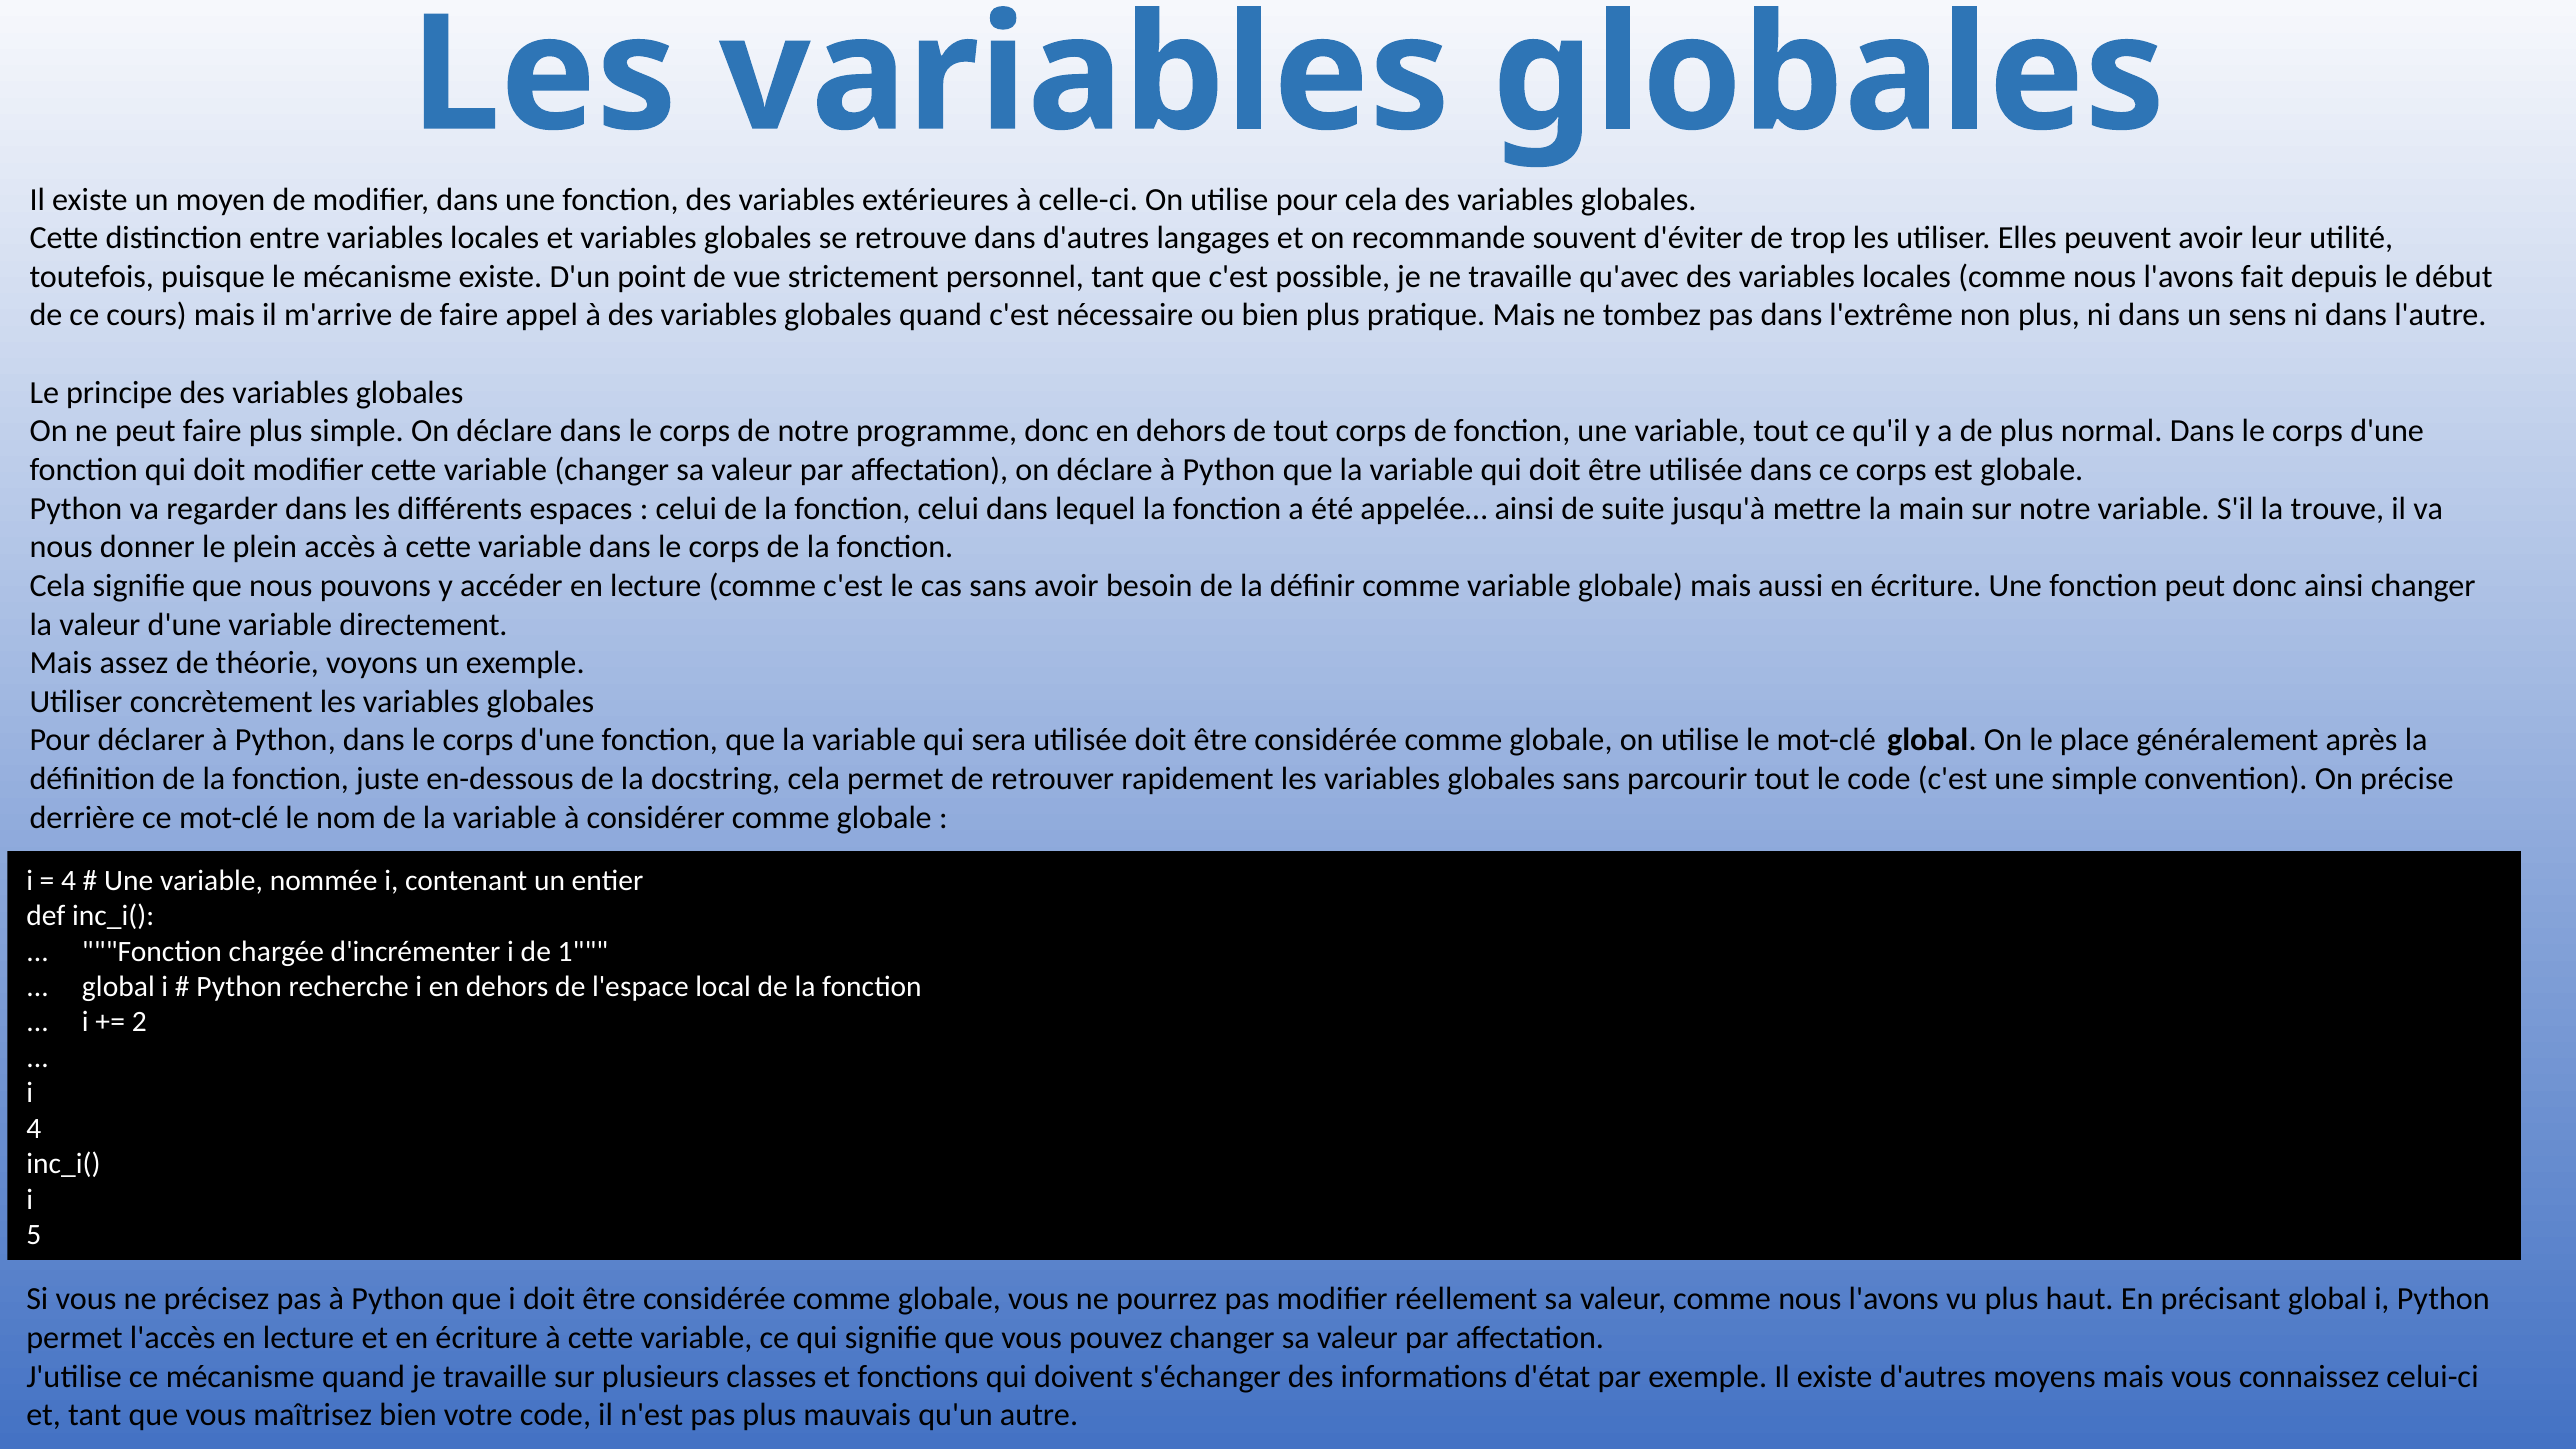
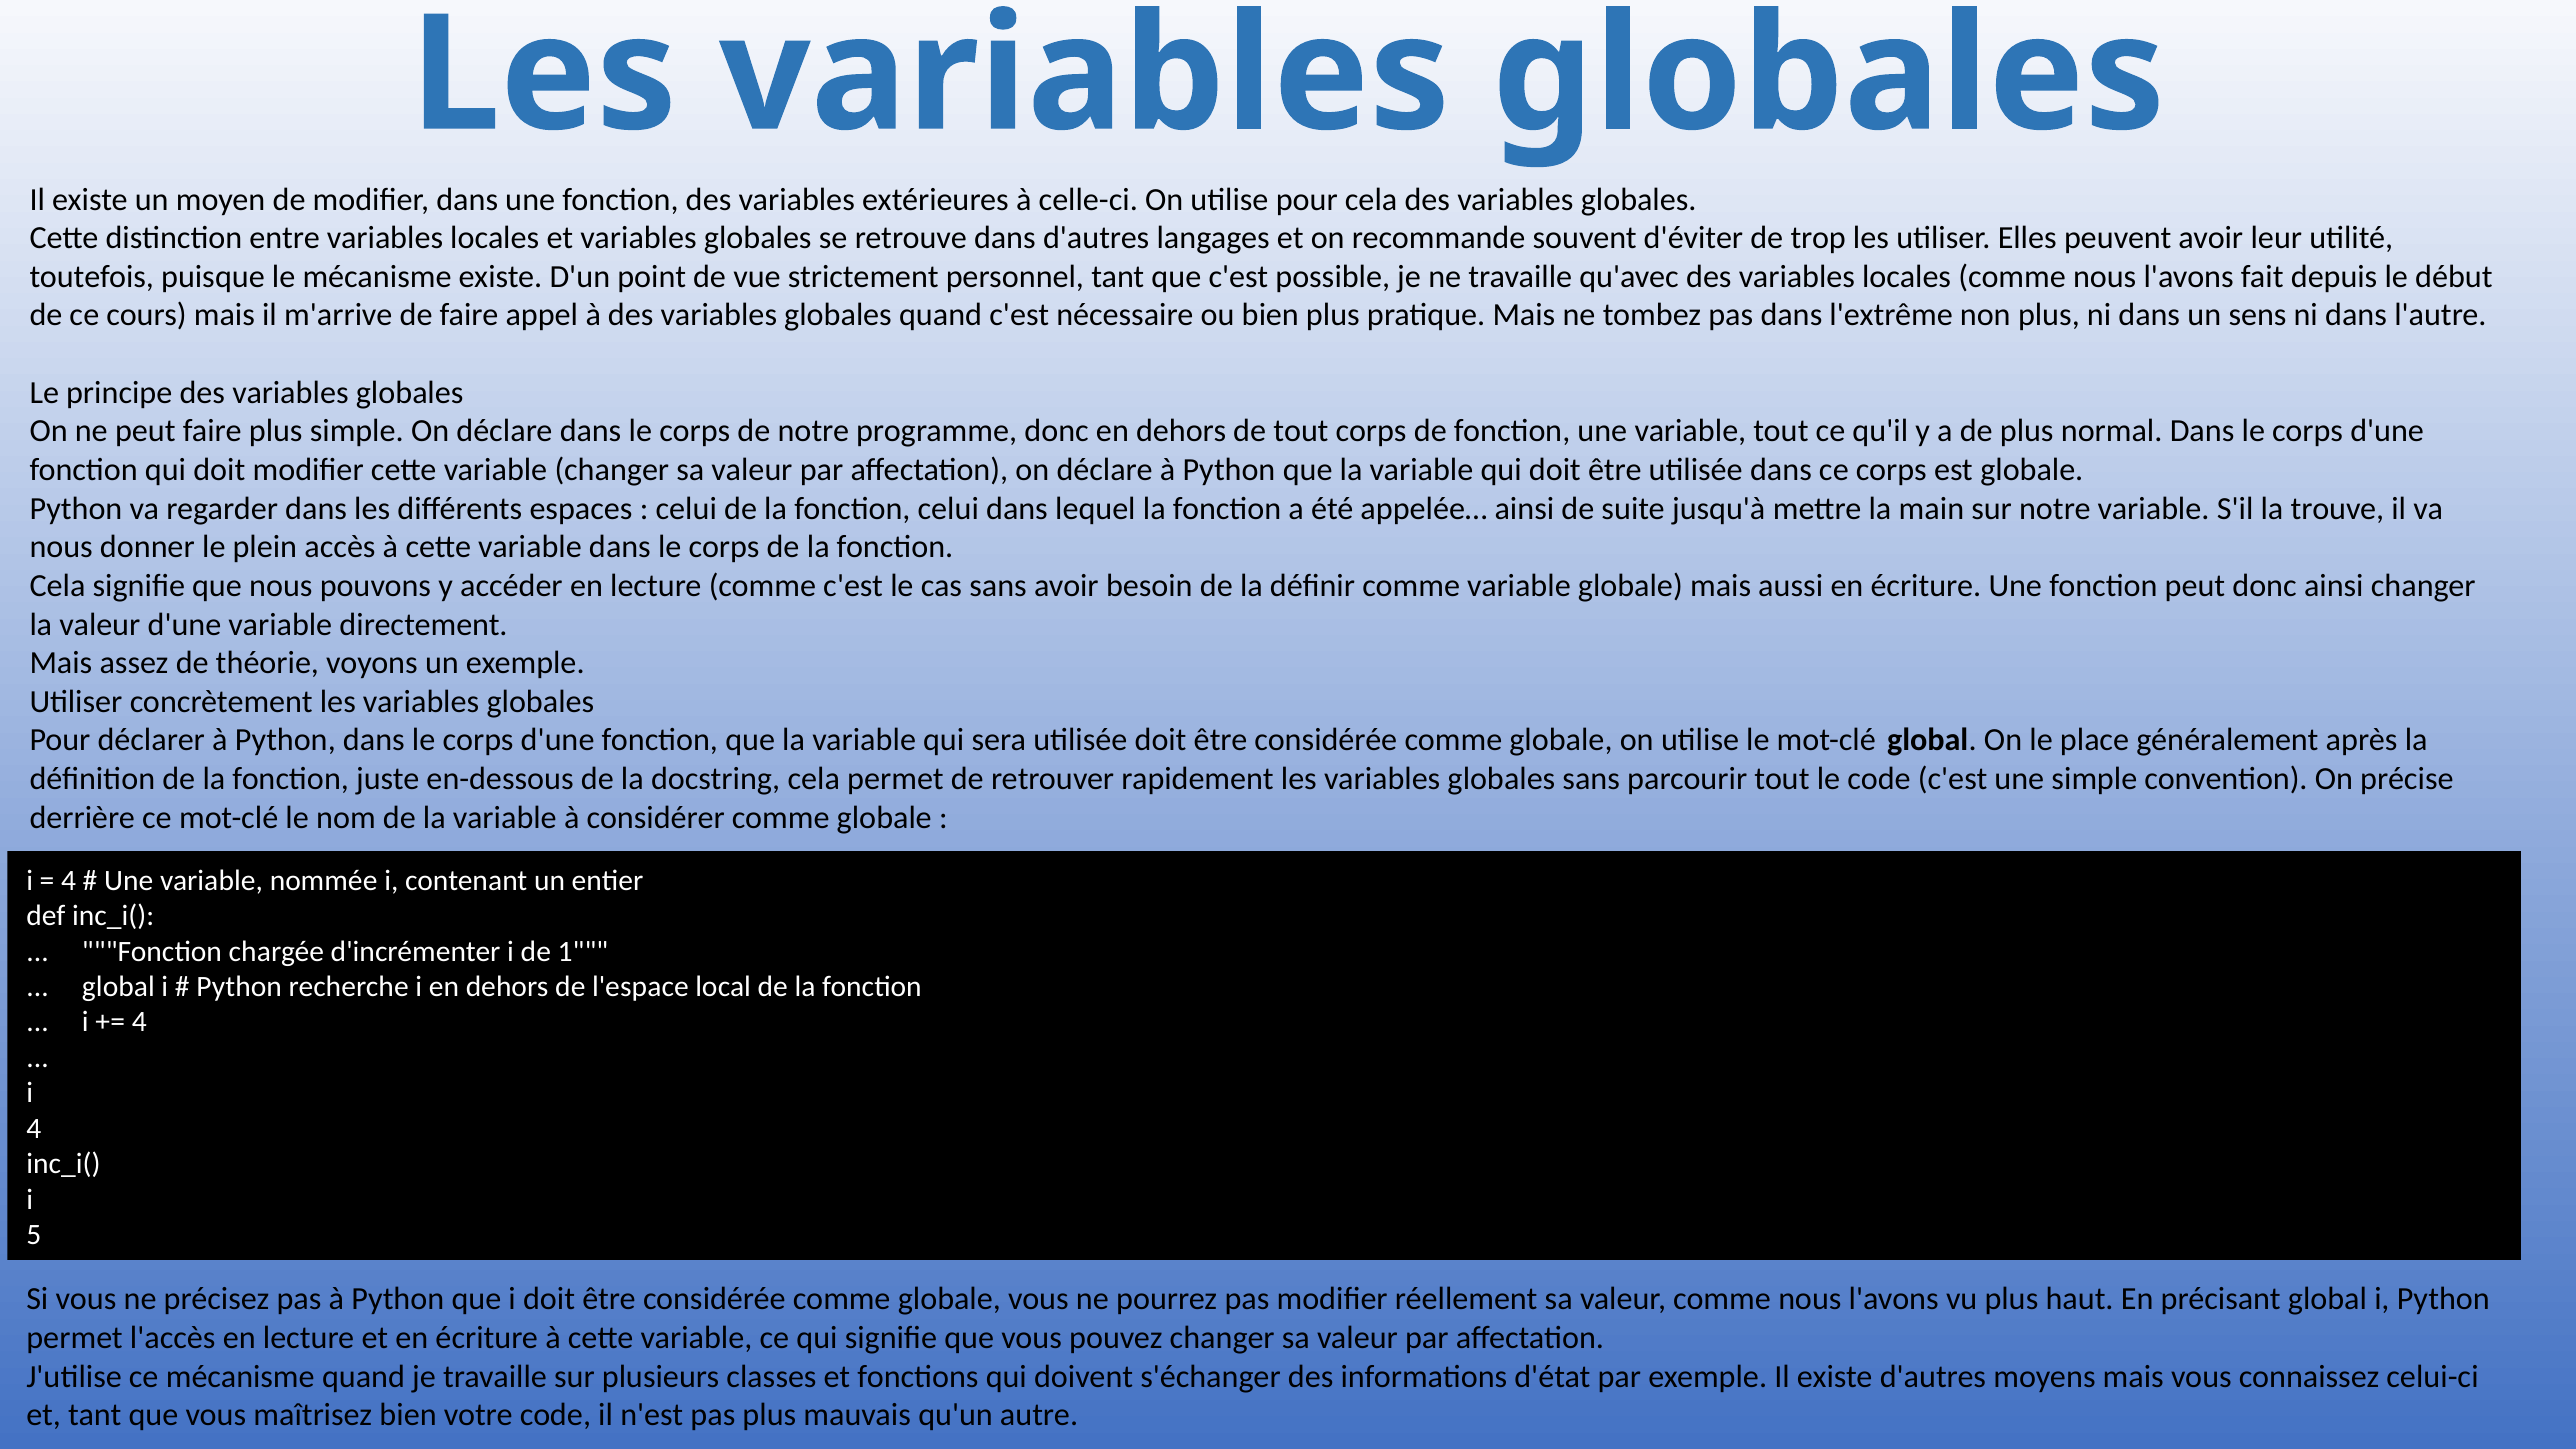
2: 2 -> 4 (139, 1022)
